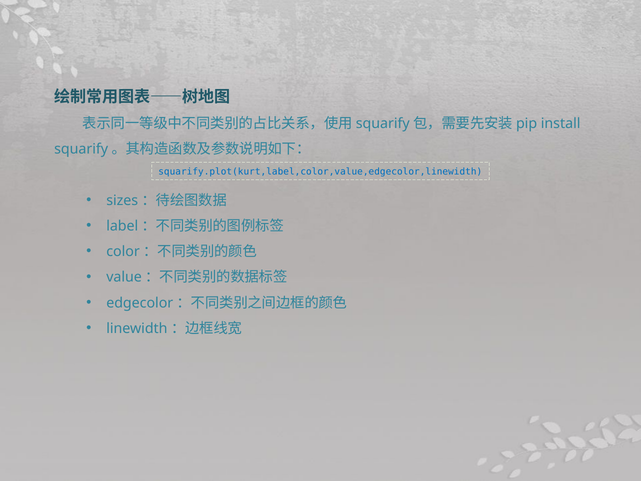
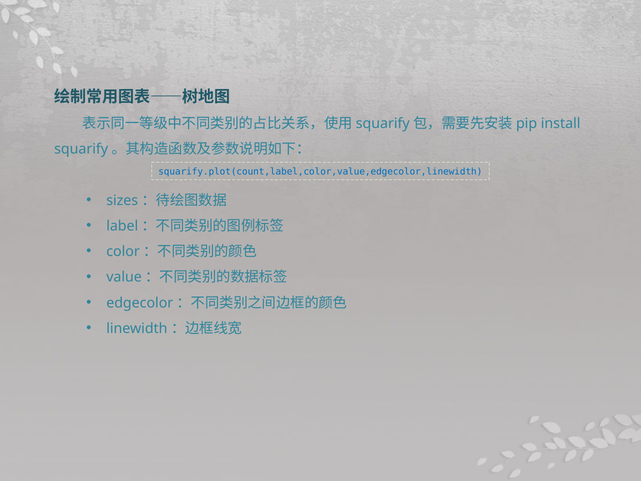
squarify.plot(kurt,label,color,value,edgecolor,linewidth: squarify.plot(kurt,label,color,value,edgecolor,linewidth -> squarify.plot(count,label,color,value,edgecolor,linewidth (320, 172)
